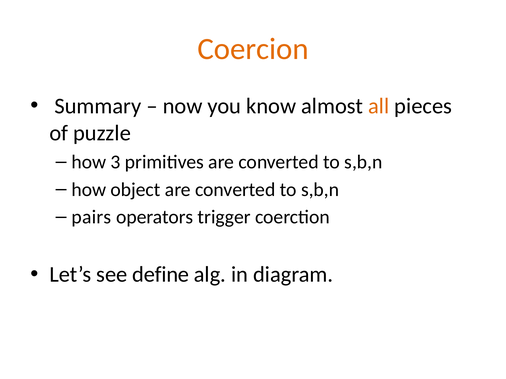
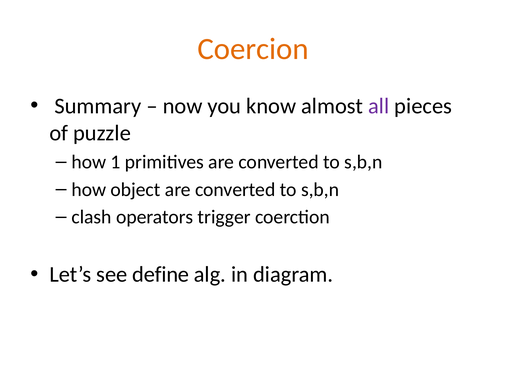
all colour: orange -> purple (379, 106)
3: 3 -> 1 (115, 162)
pairs: pairs -> clash (92, 217)
